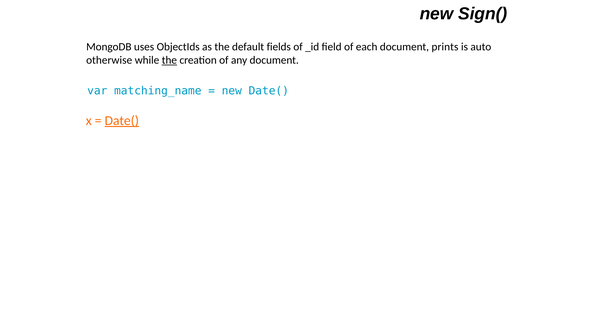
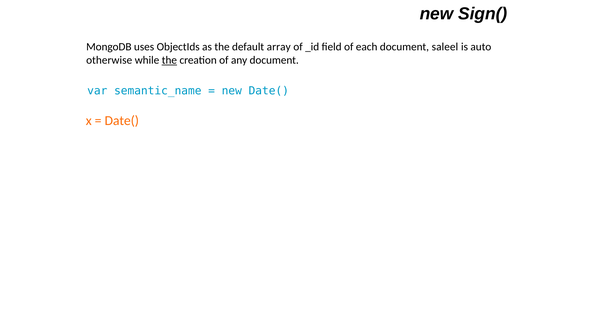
fields: fields -> array (279, 47)
prints: prints -> saleel (445, 47)
matching_name: matching_name -> semantic_name (158, 91)
Date( underline: present -> none (122, 121)
